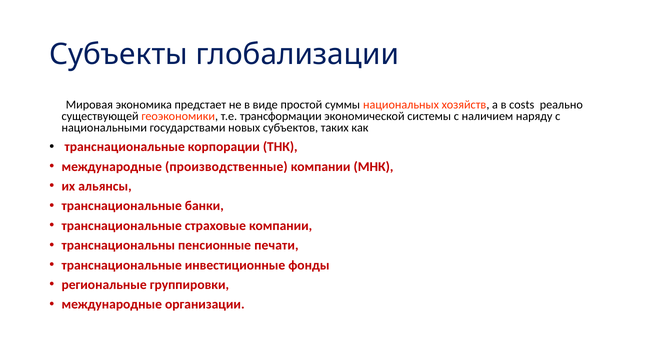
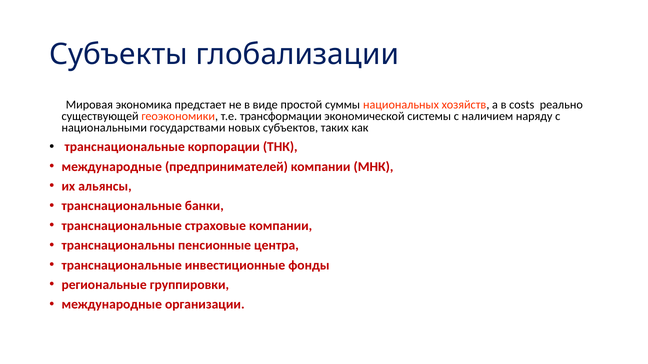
производственные: производственные -> предпринимателей (226, 167)
печати: печати -> центра (276, 246)
